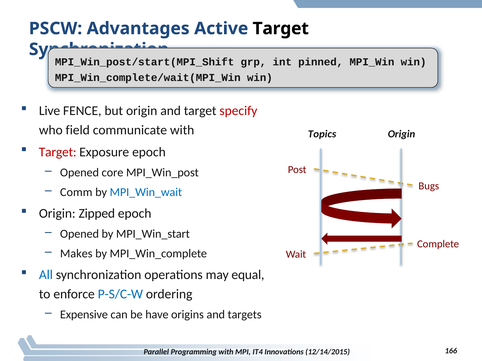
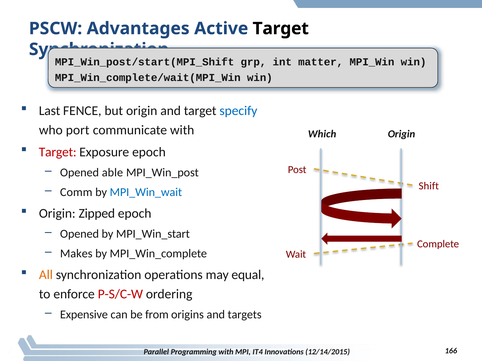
pinned: pinned -> matter (321, 62)
Live: Live -> Last (50, 111)
specify colour: red -> blue (238, 111)
field: field -> port (78, 130)
Topics: Topics -> Which (322, 134)
core: core -> able (112, 173)
Bugs: Bugs -> Shift (429, 186)
All colour: blue -> orange (46, 275)
P-S/C-W colour: blue -> red (120, 295)
have: have -> from (157, 315)
